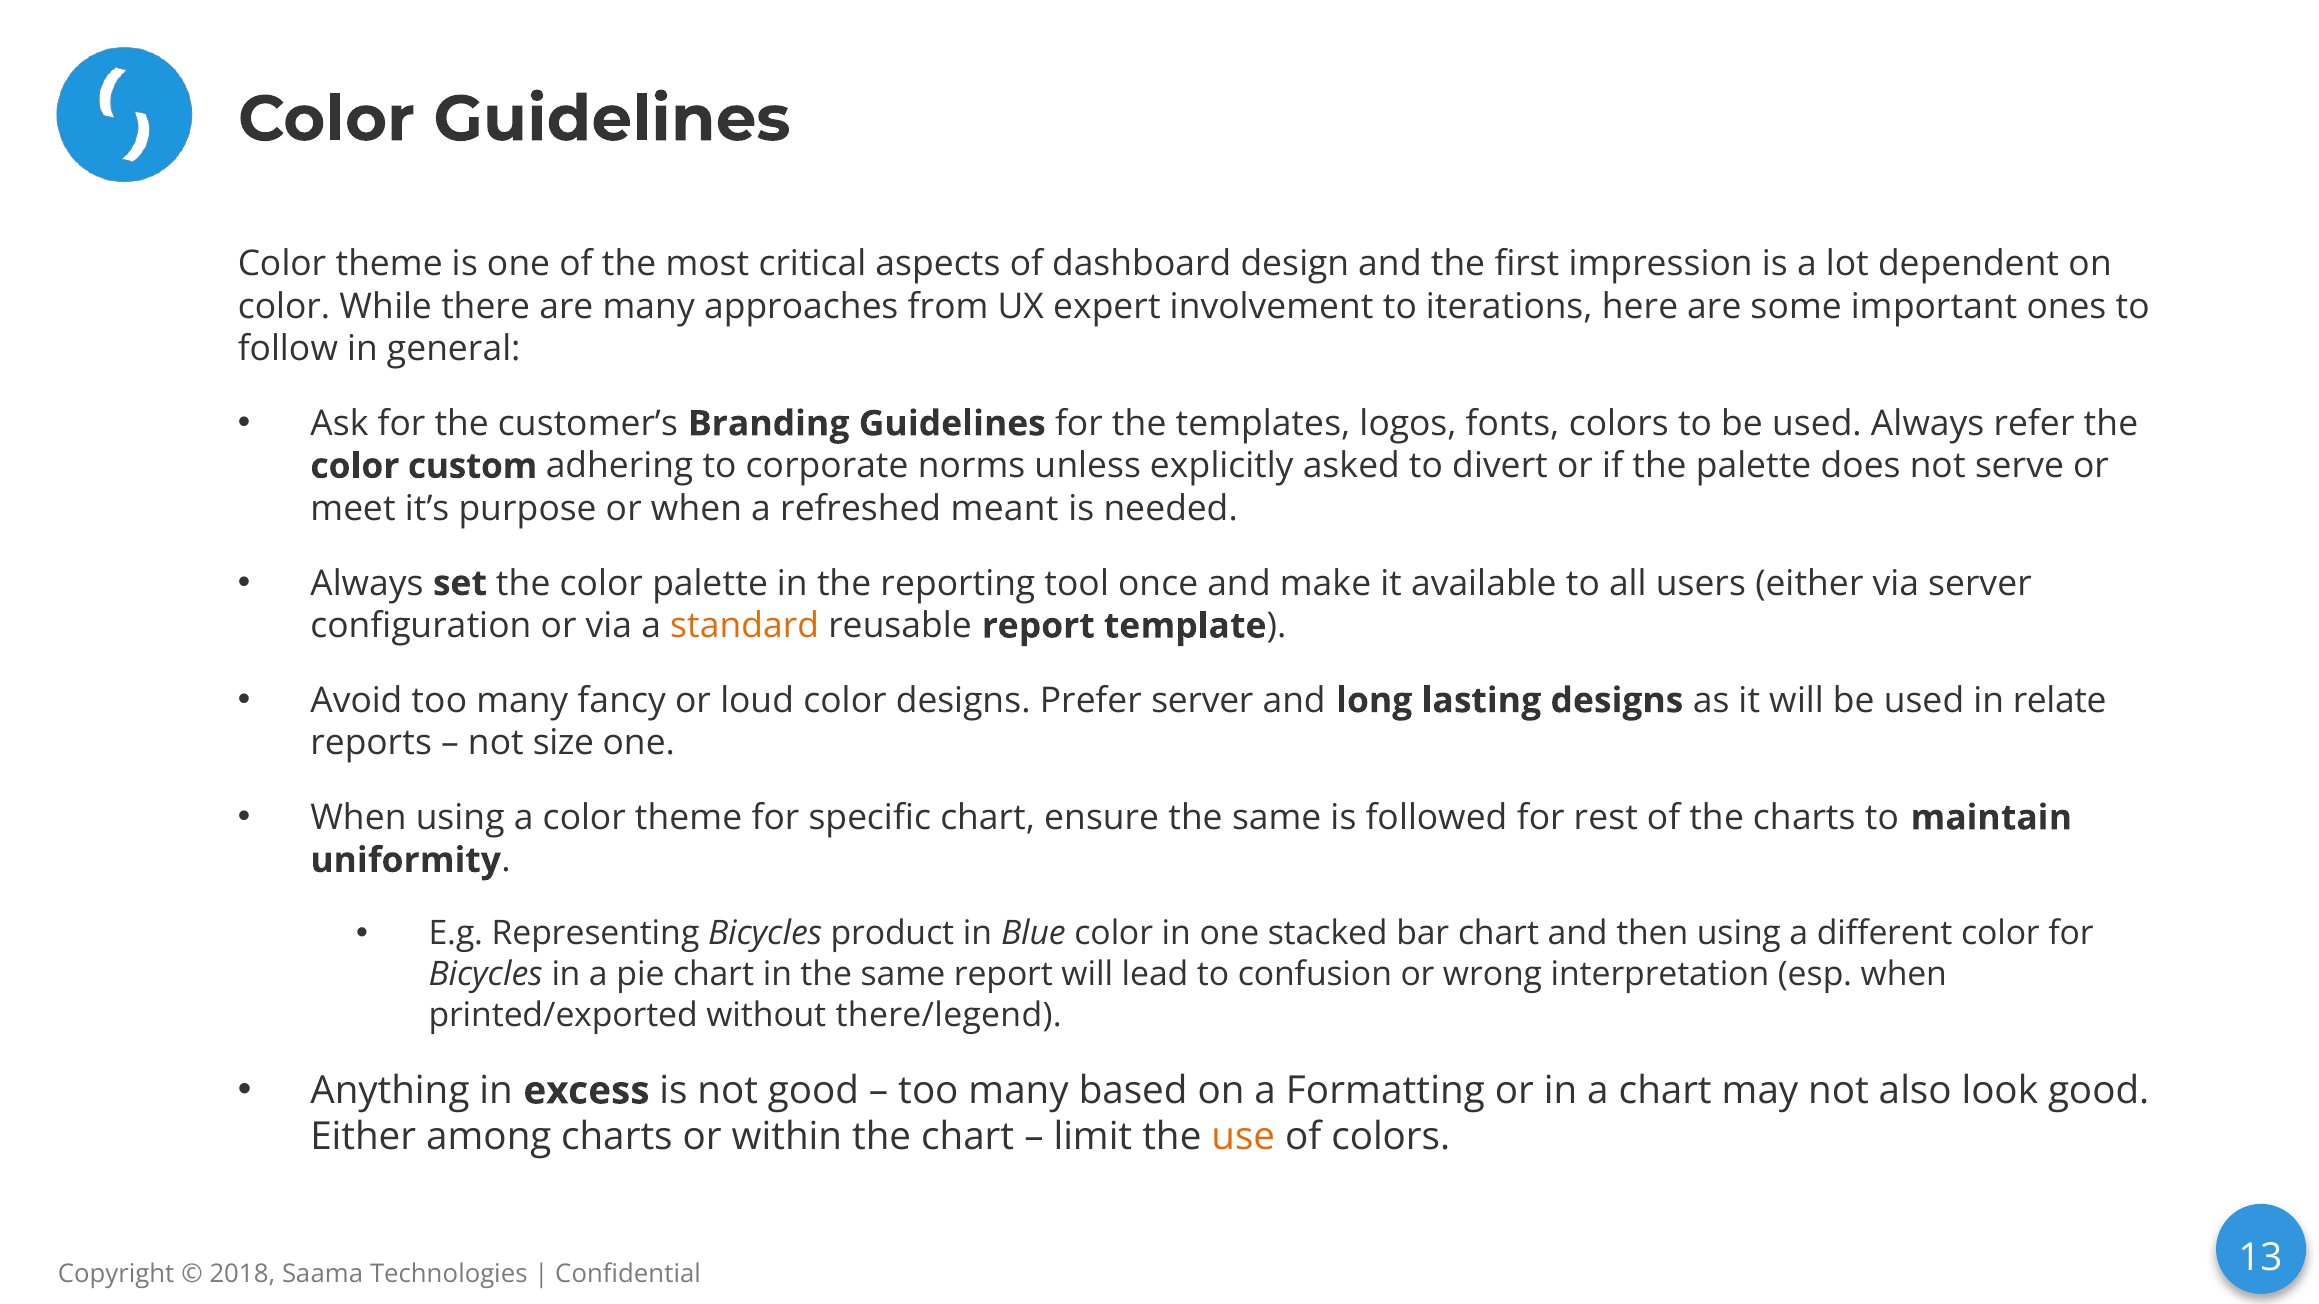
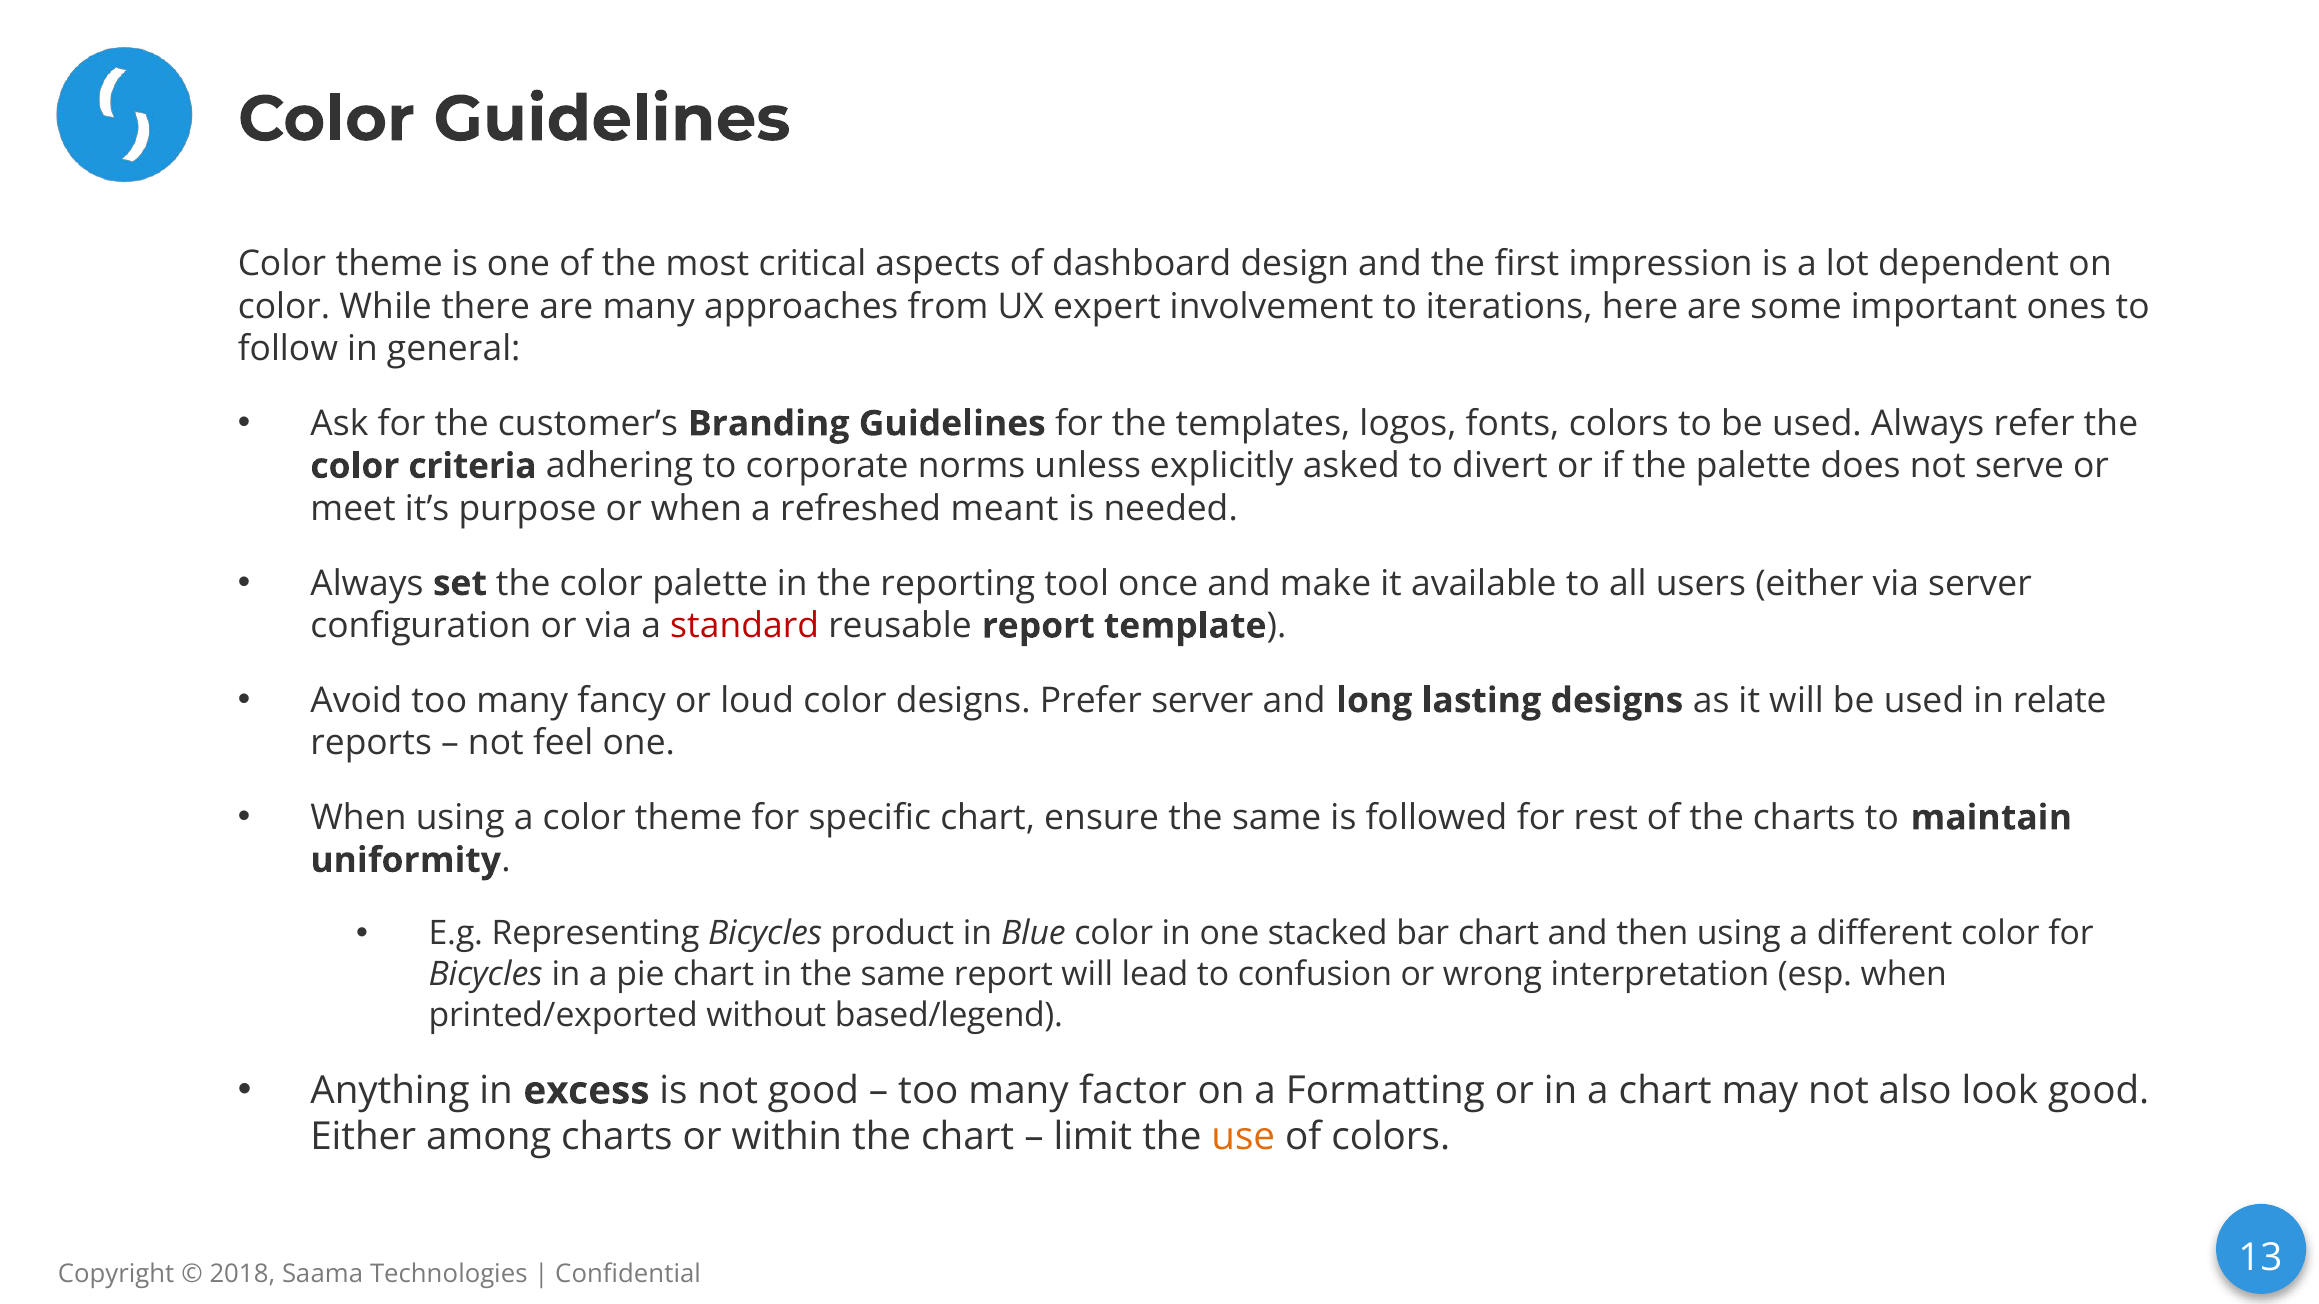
custom: custom -> criteria (473, 466)
standard colour: orange -> red (745, 626)
size: size -> feel (563, 743)
there/legend: there/legend -> based/legend (949, 1015)
based: based -> factor (1133, 1091)
